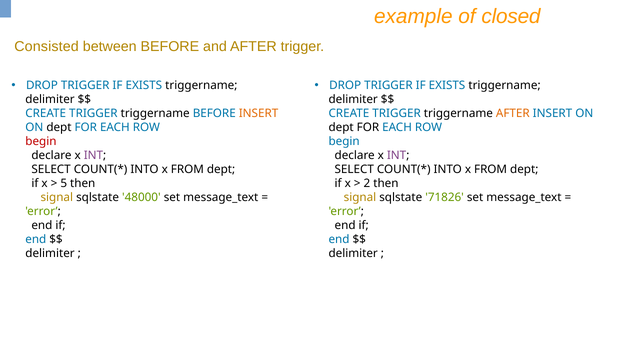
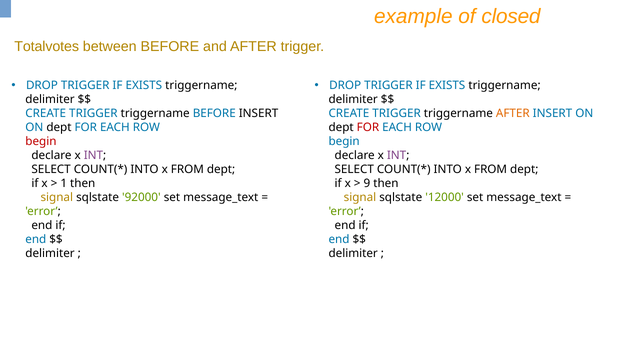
Consisted: Consisted -> Totalvotes (47, 47)
INSERT colour: orange -> black (259, 114)
FOR colour: black -> red (368, 128)
5: 5 -> 1 (64, 184)
2: 2 -> 9 (367, 184)
48000: 48000 -> 92000 (141, 198)
71826: 71826 -> 12000 (445, 198)
